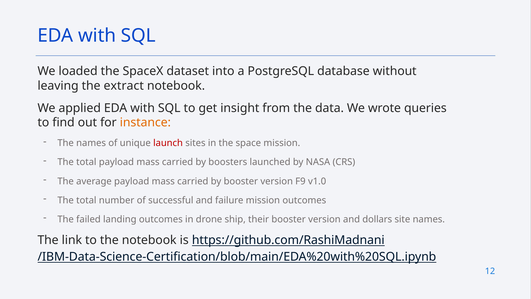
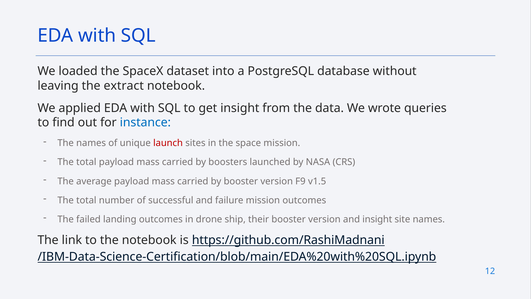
instance colour: orange -> blue (145, 123)
v1.0: v1.0 -> v1.5 (317, 181)
and dollars: dollars -> insight (377, 219)
